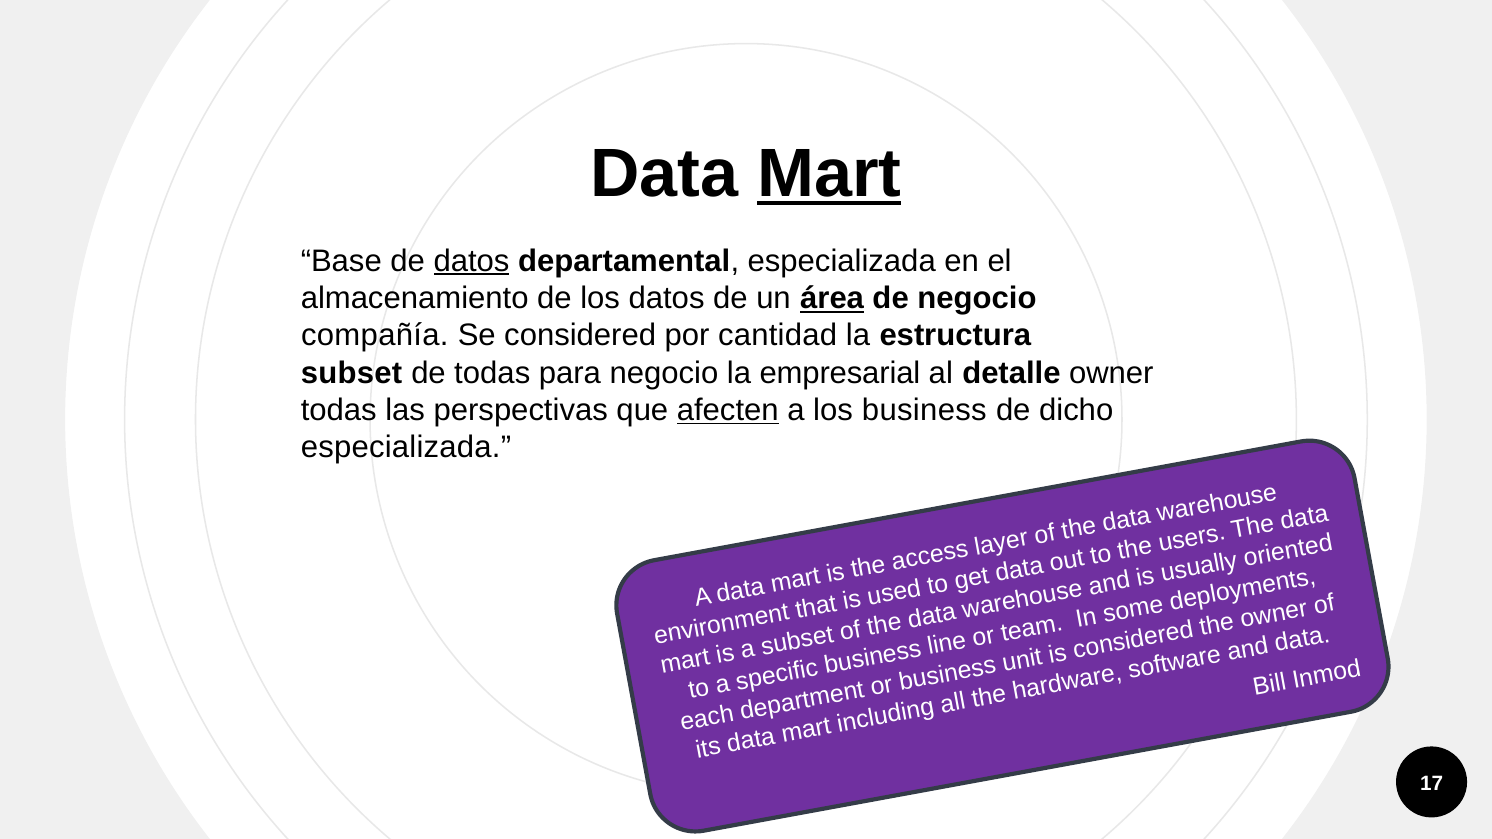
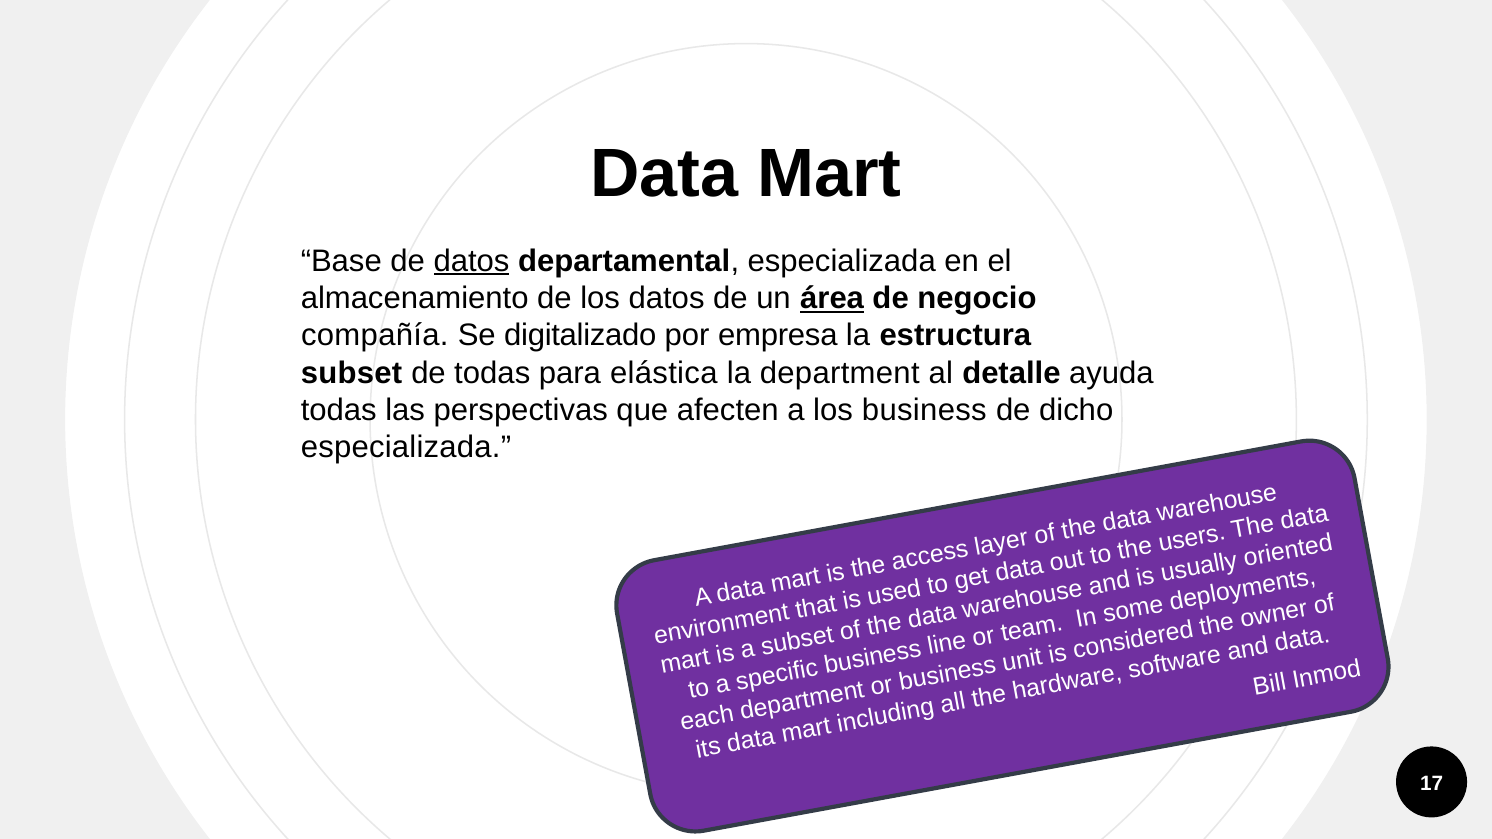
Mart underline: present -> none (829, 174)
Se considered: considered -> digitalizado (580, 336)
cantidad: cantidad -> empresa (778, 336)
para negocio: negocio -> elástica (664, 373)
la empresarial: empresarial -> department (840, 373)
detalle owner: owner -> ayuda (1111, 373)
afecten underline: present -> none (728, 410)
